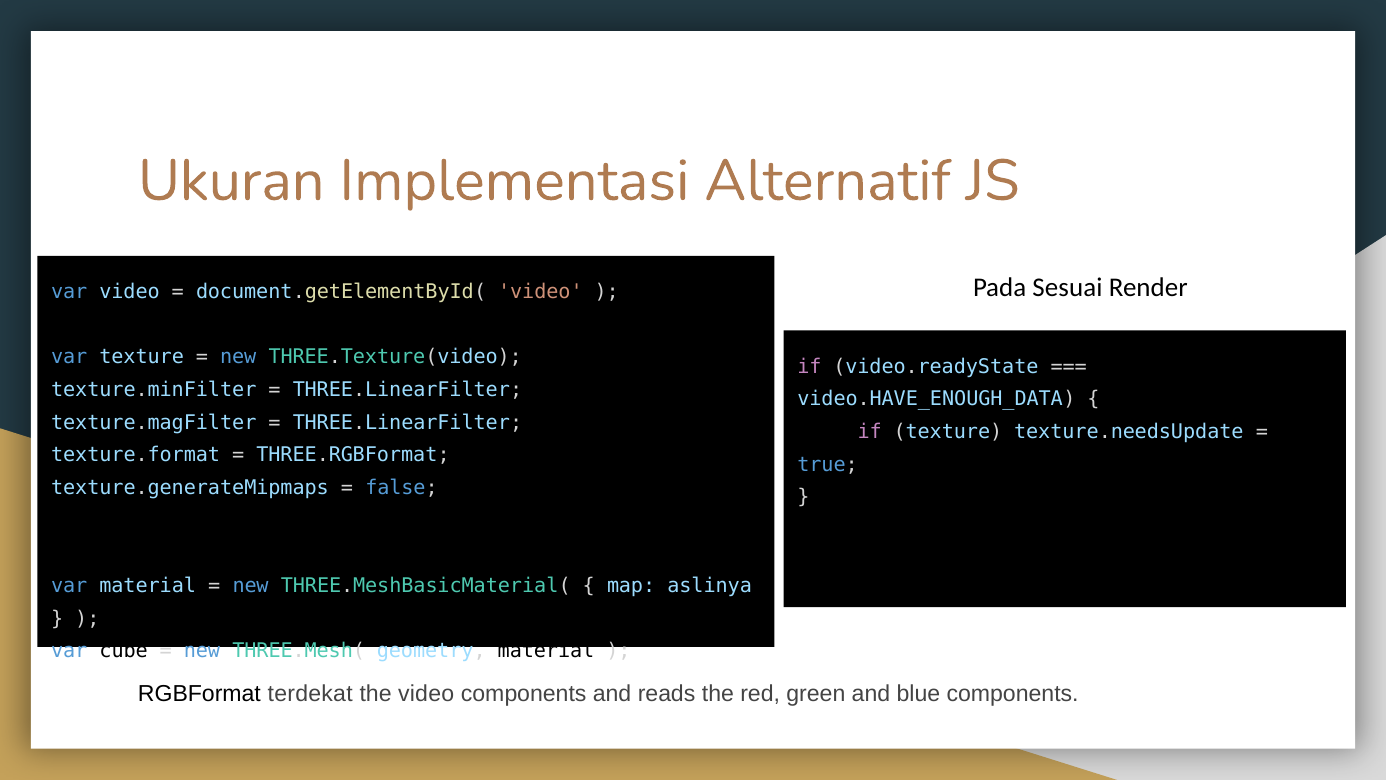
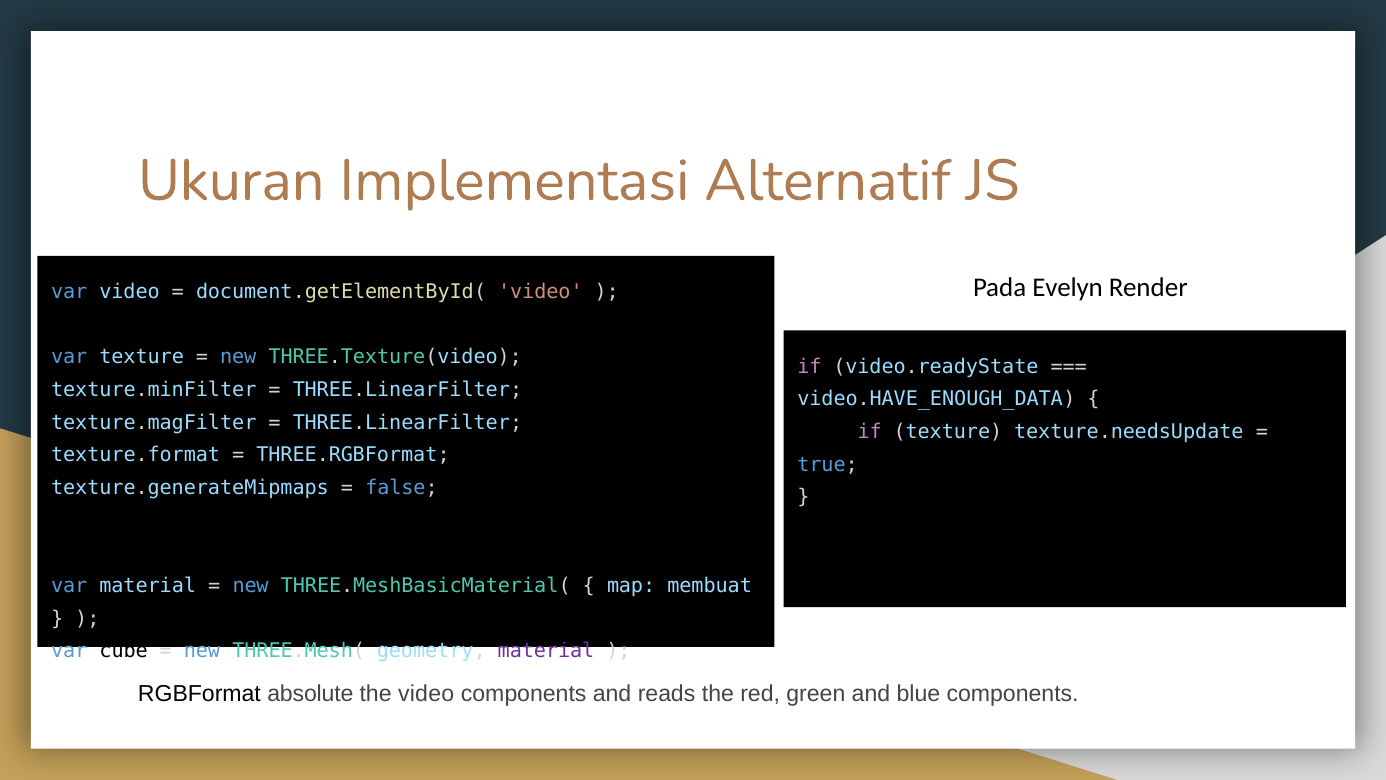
Sesuai: Sesuai -> Evelyn (1068, 288)
aslinya: aslinya -> membuat (710, 586)
material colour: black -> purple (546, 651)
terdekat: terdekat -> absolute (310, 694)
